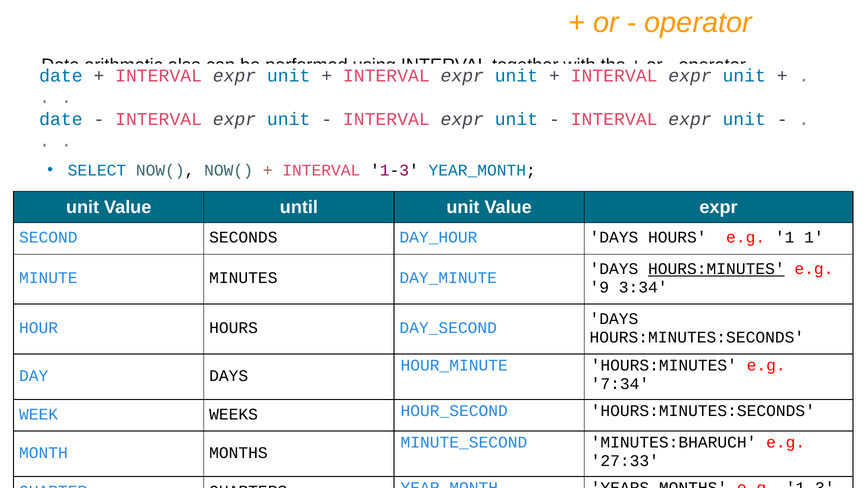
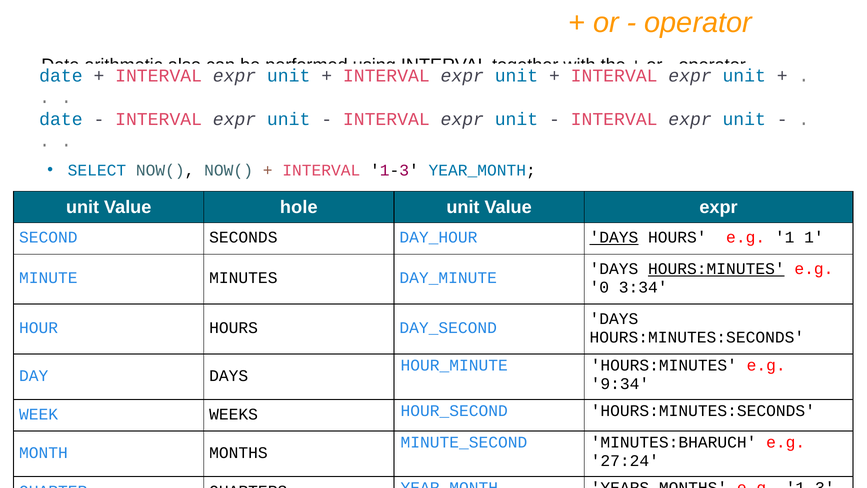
until: until -> hole (299, 207)
DAYS underline: none -> present (614, 237)
9: 9 -> 0 (599, 287)
7:34: 7:34 -> 9:34 (620, 384)
27:33: 27:33 -> 27:24 (625, 461)
